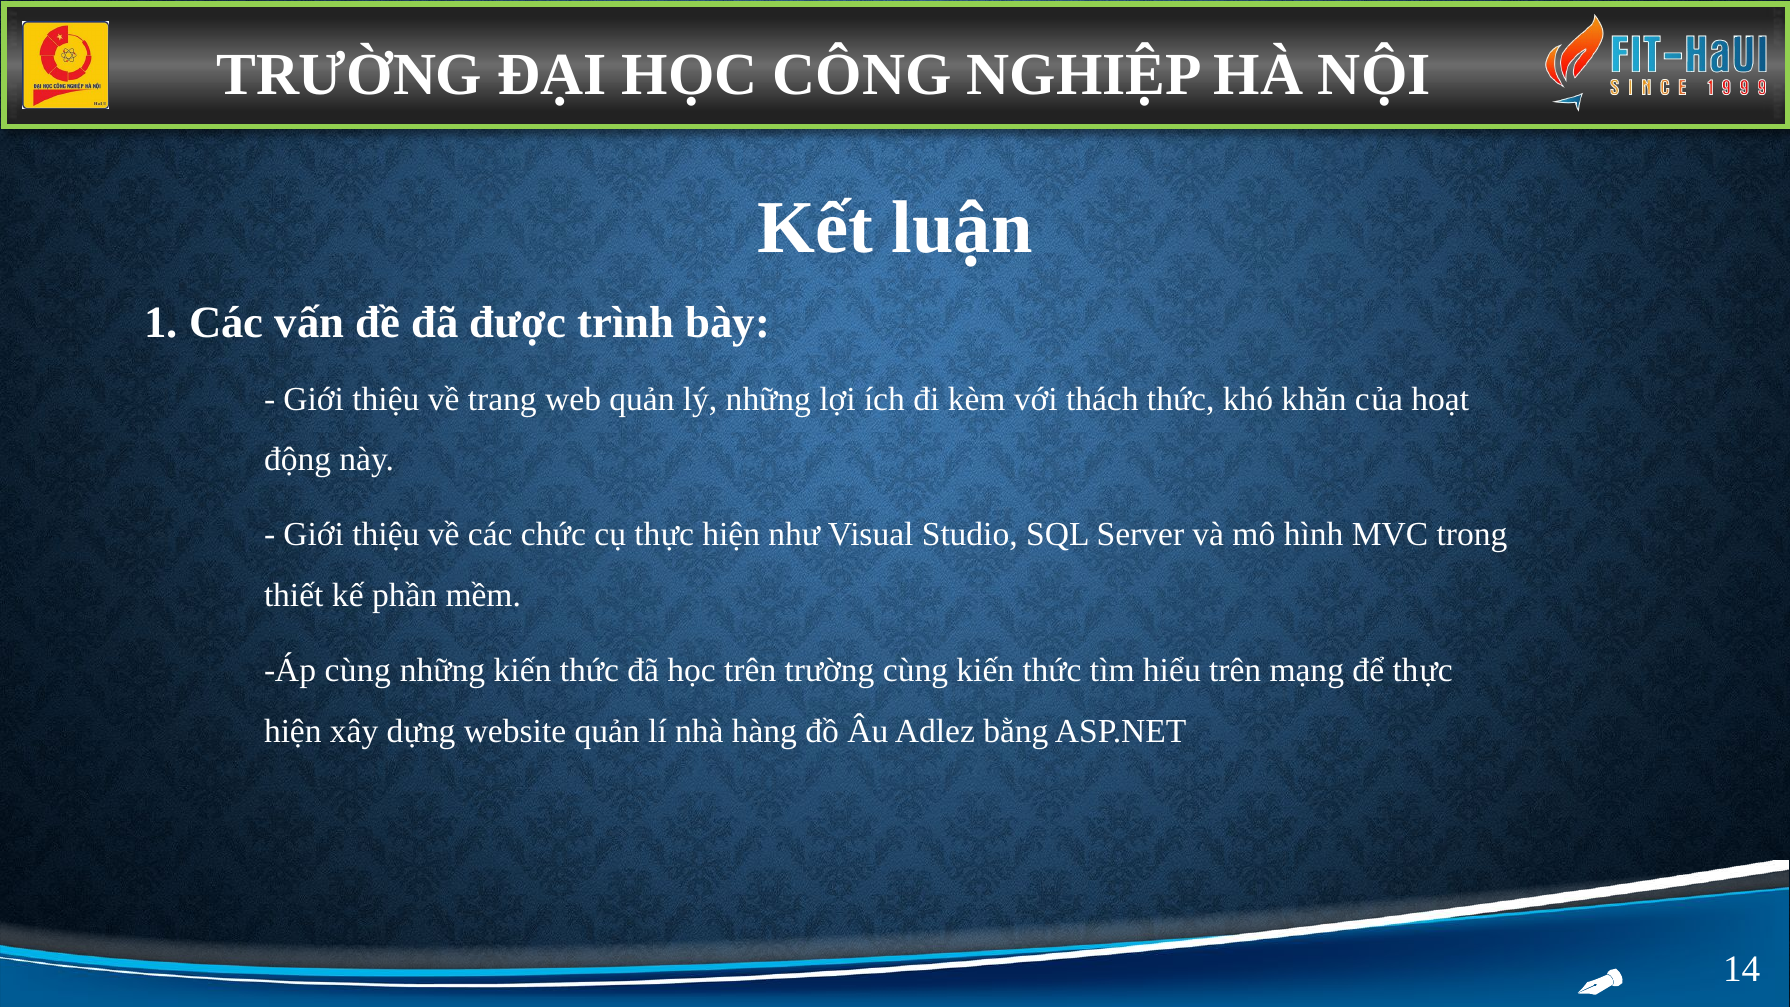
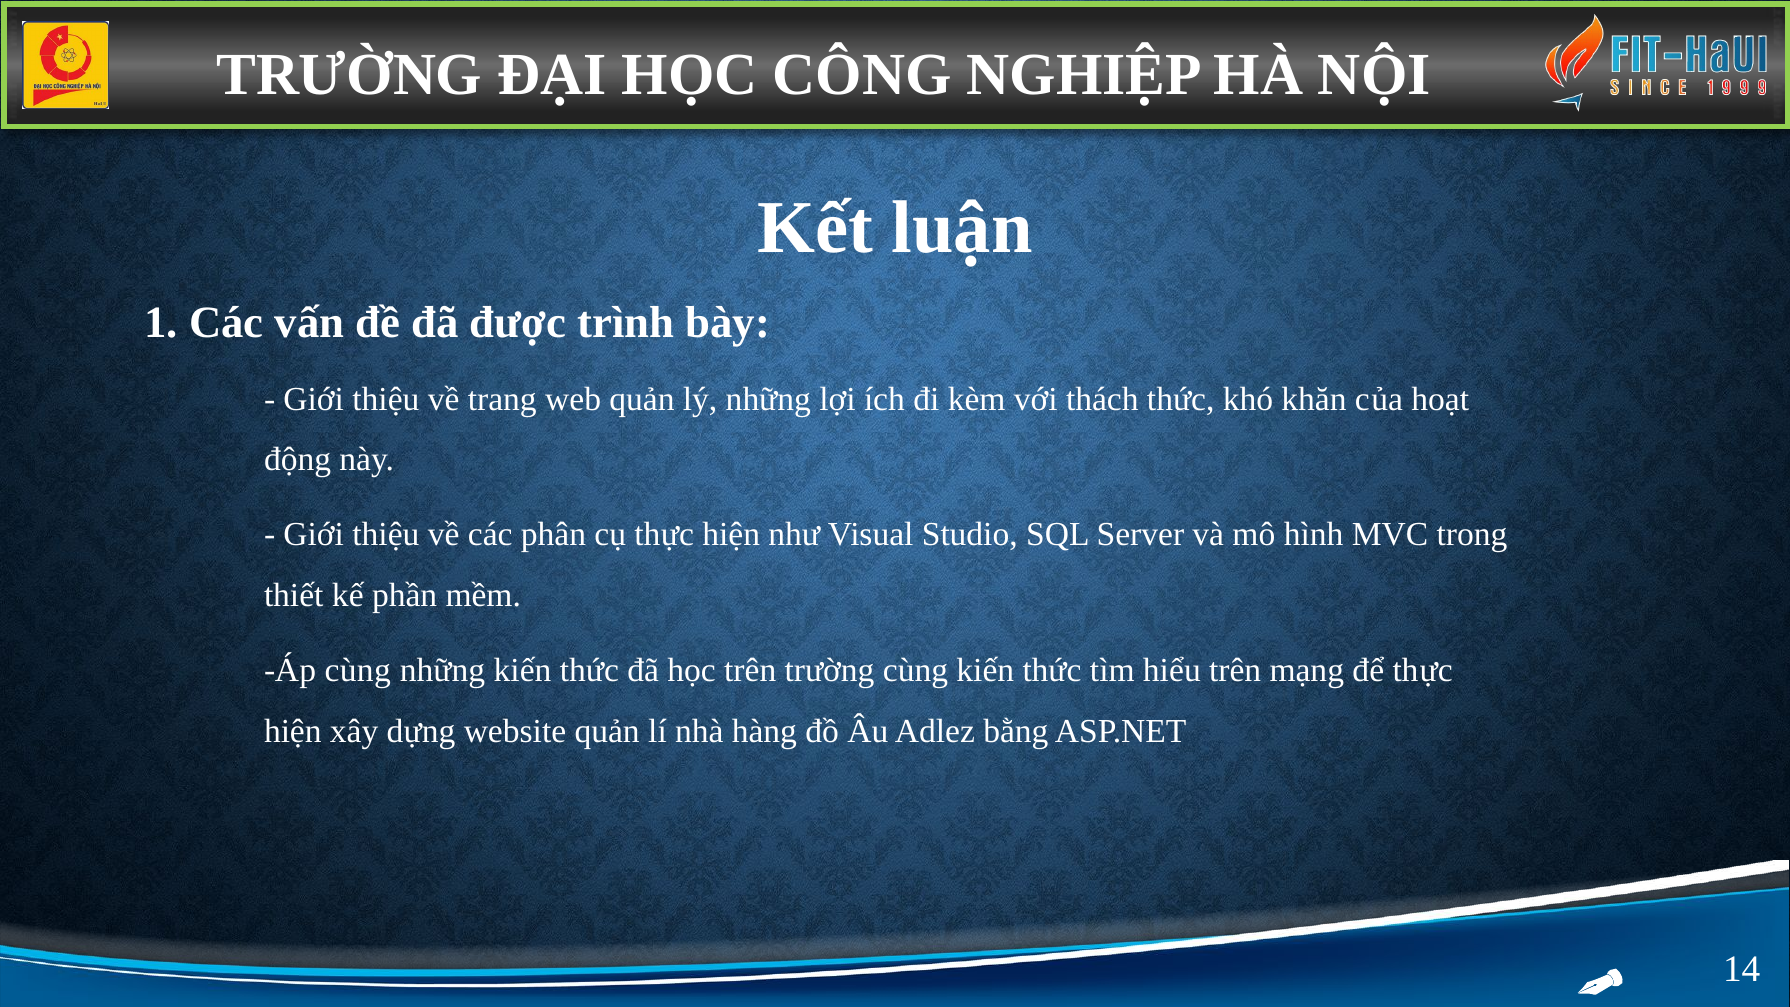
chức: chức -> phân (553, 535)
